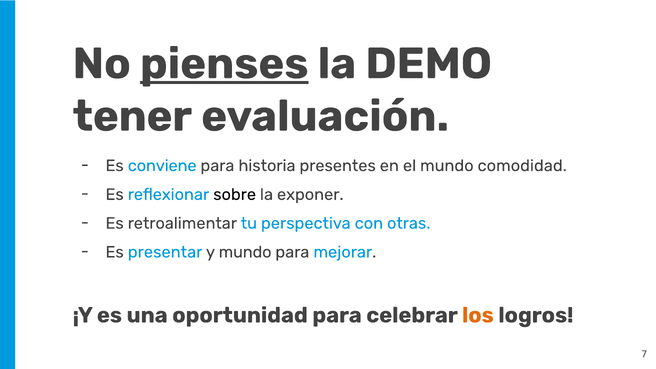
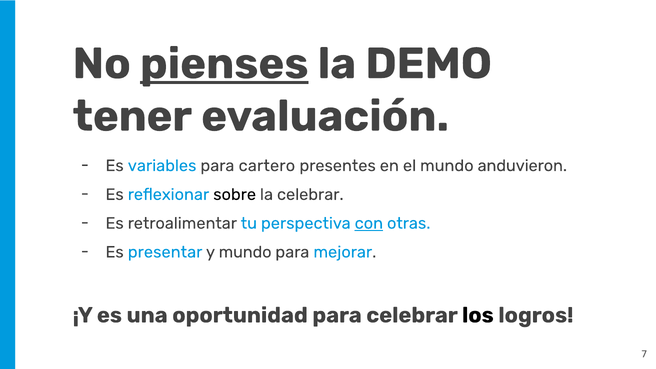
conviene: conviene -> variables (162, 166)
historia: historia -> cartero (267, 166)
comodidad: comodidad -> anduvieron (522, 166)
la exponer: exponer -> celebrar (310, 194)
con underline: none -> present (369, 223)
los colour: orange -> black (478, 315)
